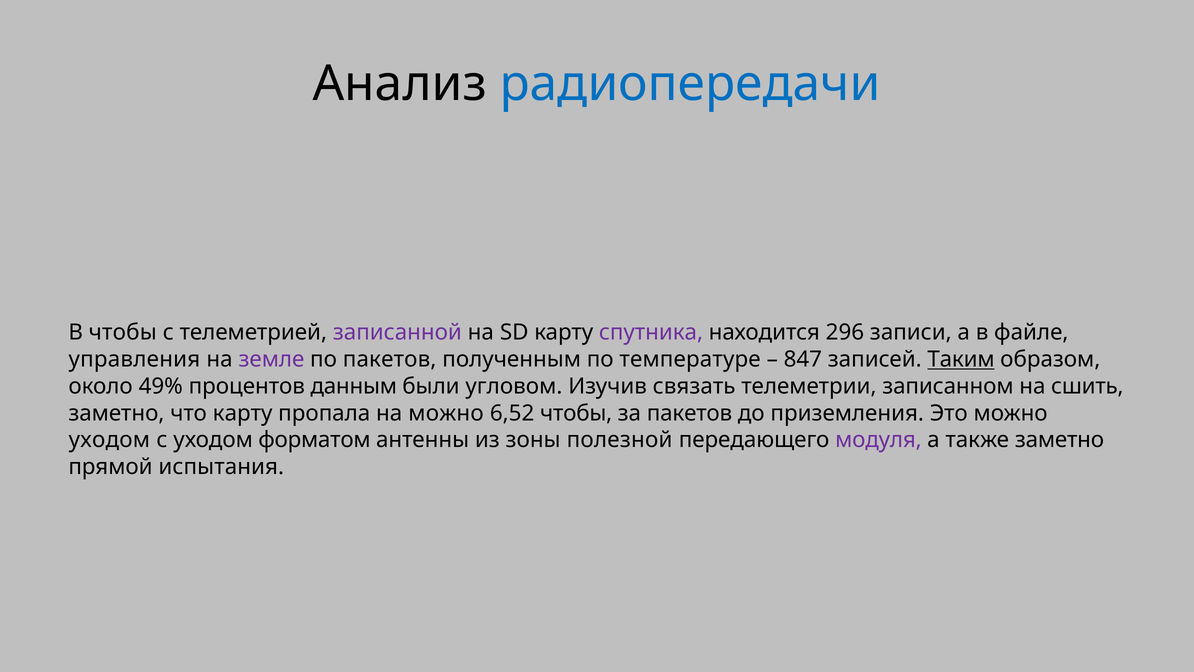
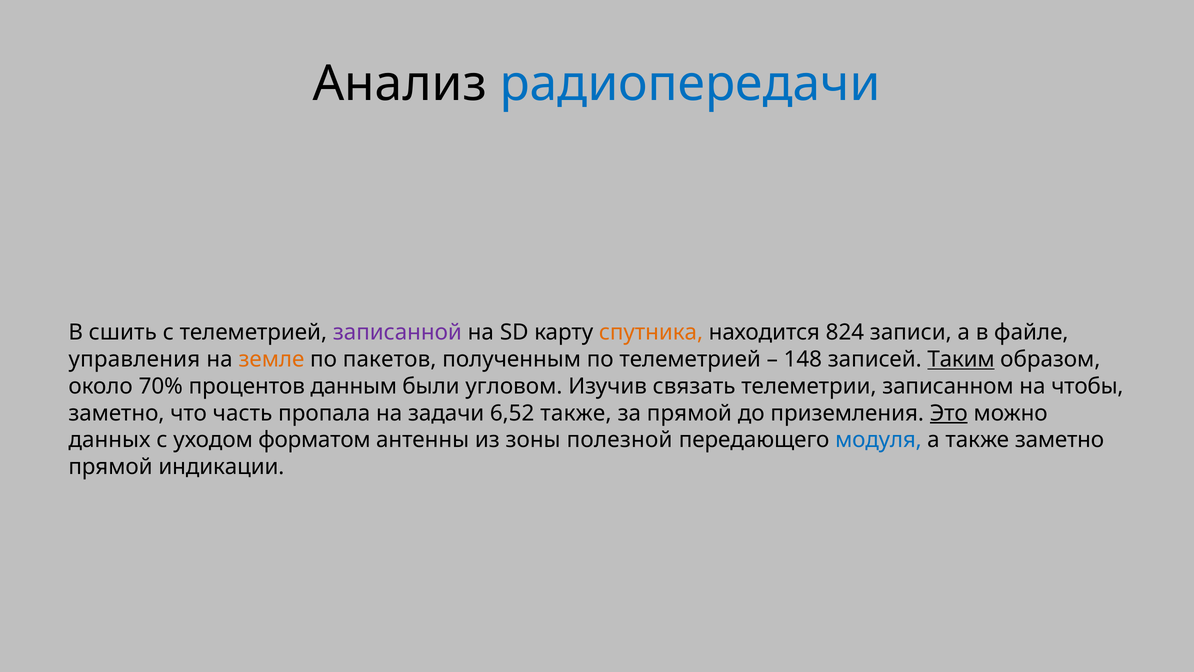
В чтобы: чтобы -> сшить (123, 332)
спутника colour: purple -> orange (651, 332)
296: 296 -> 824 (845, 332)
земле colour: purple -> orange (271, 359)
по температуре: температуре -> телеметрией (690, 359)
847: 847 -> 148 (803, 359)
49%: 49% -> 70% (161, 386)
сшить: сшить -> чтобы (1087, 386)
что карту: карту -> часть (243, 413)
на можно: можно -> задачи (446, 413)
6,52 чтобы: чтобы -> также (576, 413)
за пакетов: пакетов -> прямой (689, 413)
Это underline: none -> present (949, 413)
уходом: уходом -> данных (109, 440)
модуля colour: purple -> blue (878, 440)
испытания: испытания -> индикации (221, 467)
